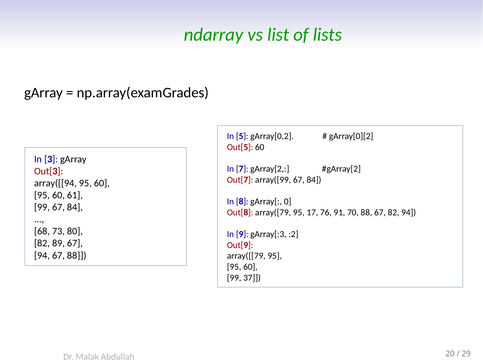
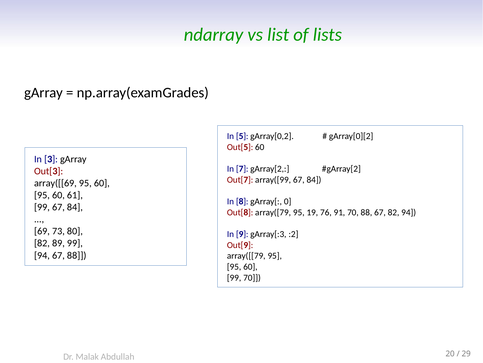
array([[94: array([[94 -> array([[69 (55, 183)
17: 17 -> 19 (312, 212)
68: 68 -> 69 (42, 231)
89 67: 67 -> 99 (75, 243)
99 37: 37 -> 70 (252, 277)
